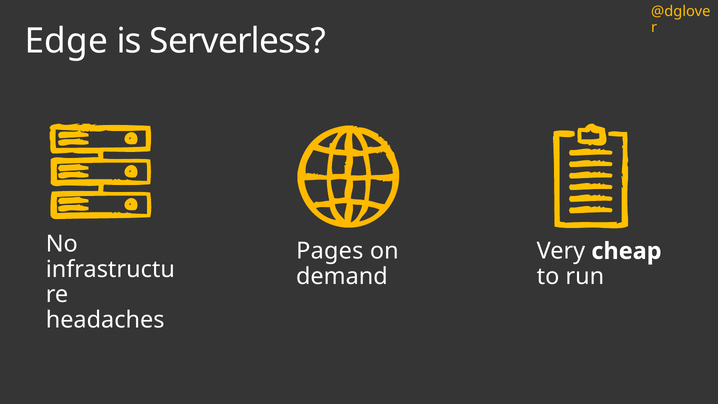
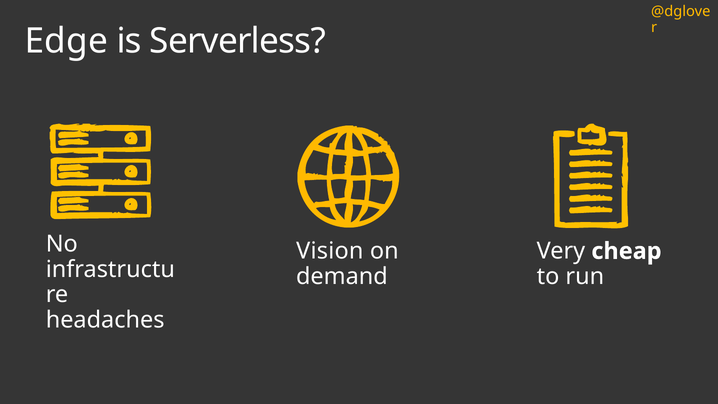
Pages: Pages -> Vision (330, 251)
